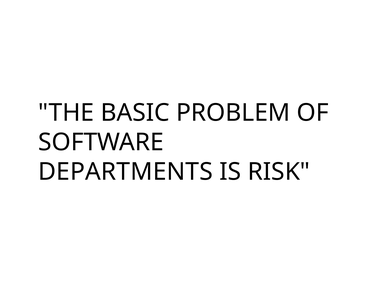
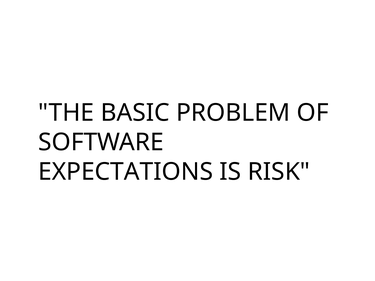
DEPARTMENTS: DEPARTMENTS -> EXPECTATIONS (126, 172)
